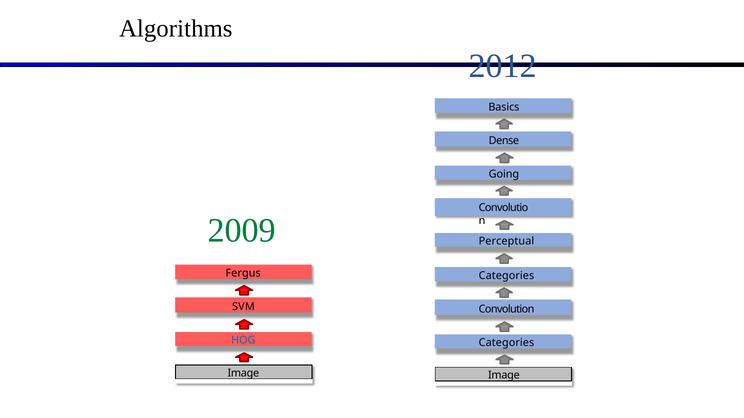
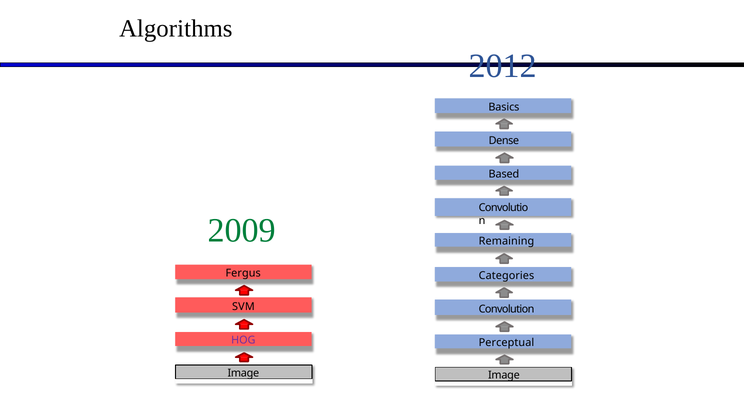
Going: Going -> Based (504, 174)
Perceptual: Perceptual -> Remaining (506, 241)
HOG colour: blue -> purple (243, 341)
Categories: Categories -> Perceptual (506, 343)
